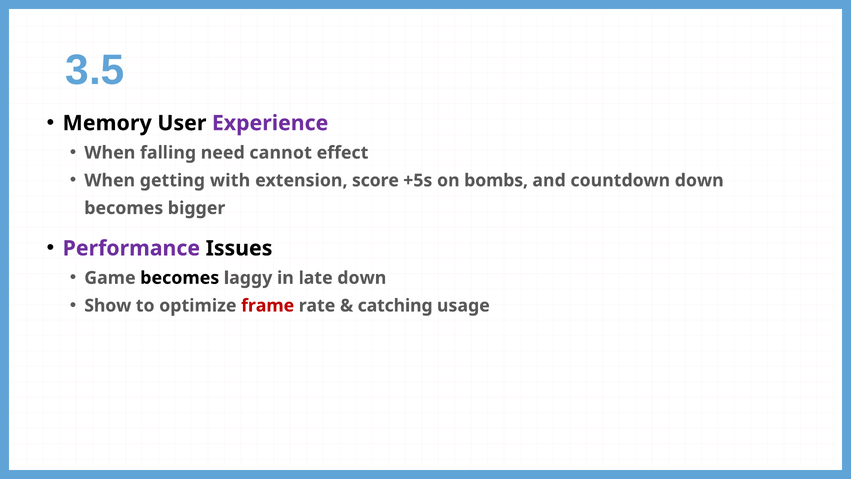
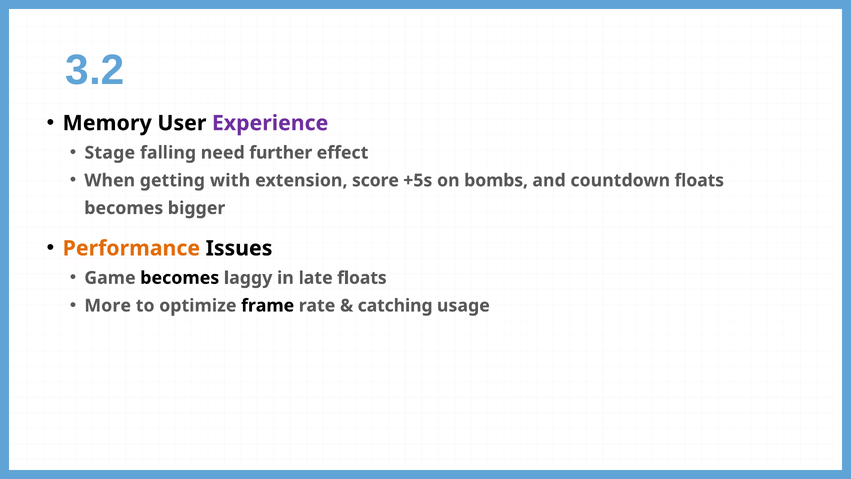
3.5: 3.5 -> 3.2 (95, 70)
When: When -> Stage (110, 153)
cannot: cannot -> further (281, 153)
countdown down: down -> floats (699, 180)
Performance colour: purple -> orange (131, 248)
late down: down -> floats (362, 278)
Show: Show -> More (108, 305)
frame colour: red -> black (268, 305)
